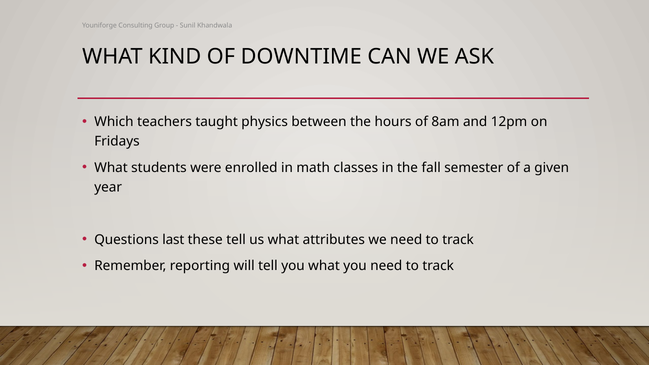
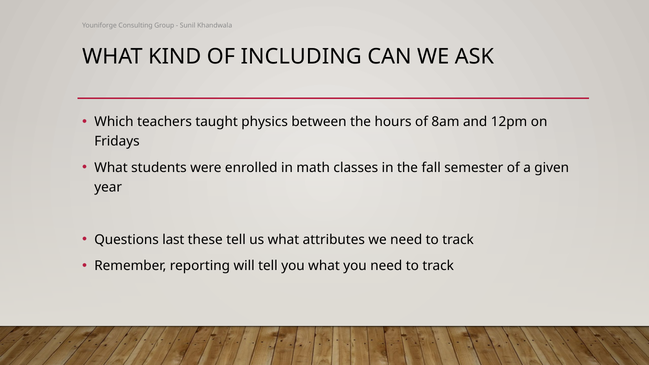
DOWNTIME: DOWNTIME -> INCLUDING (301, 57)
